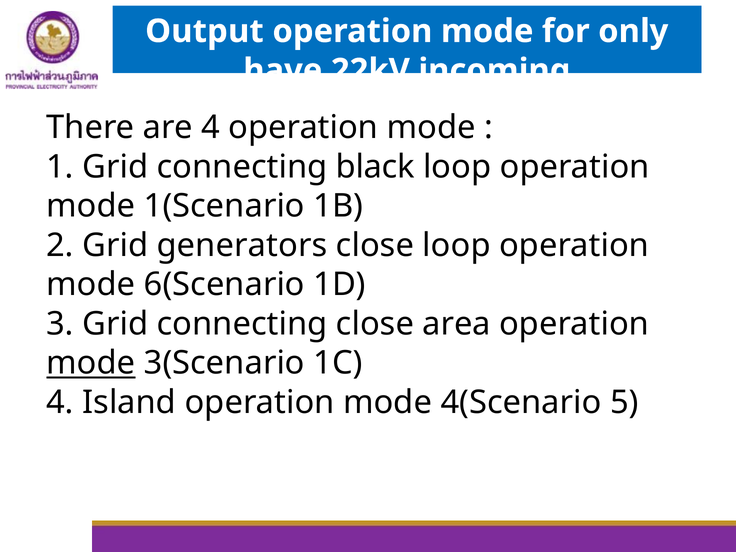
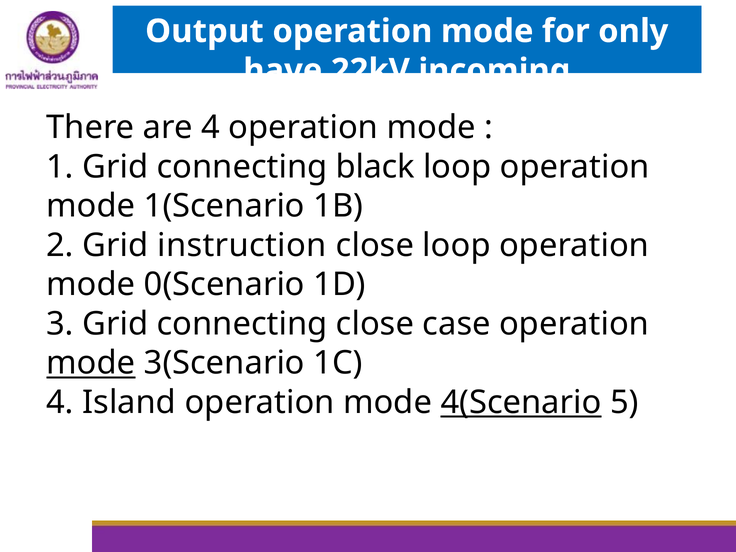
generators: generators -> instruction (242, 245)
6(Scenario: 6(Scenario -> 0(Scenario (224, 285)
area: area -> case (457, 324)
4(Scenario underline: none -> present (521, 402)
